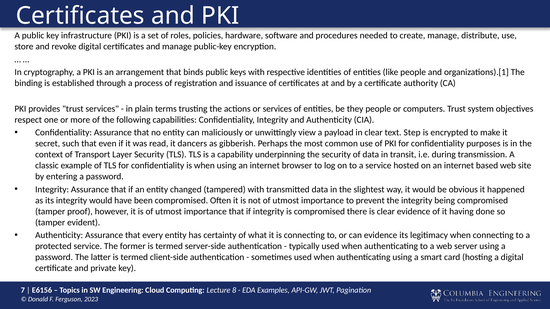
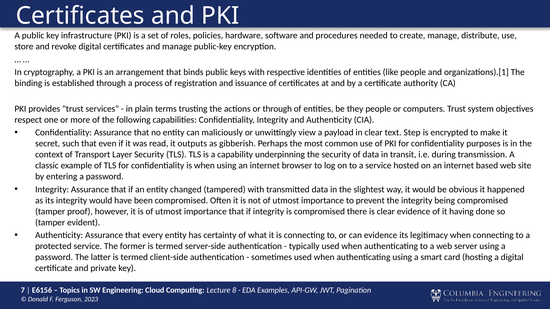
or services: services -> through (277, 109)
dancers: dancers -> outputs (192, 144)
